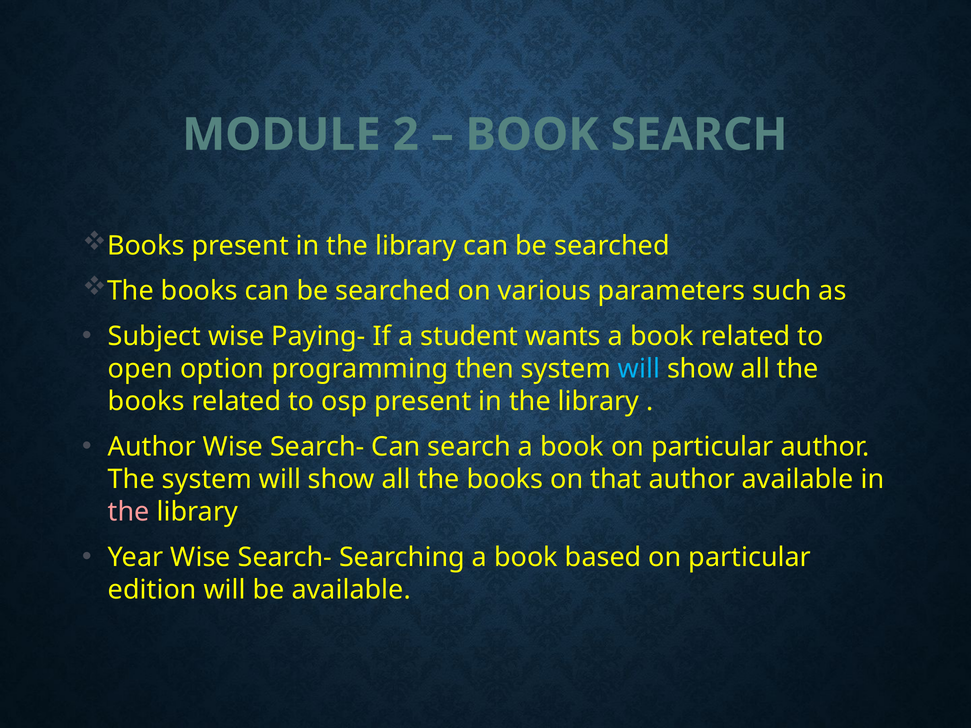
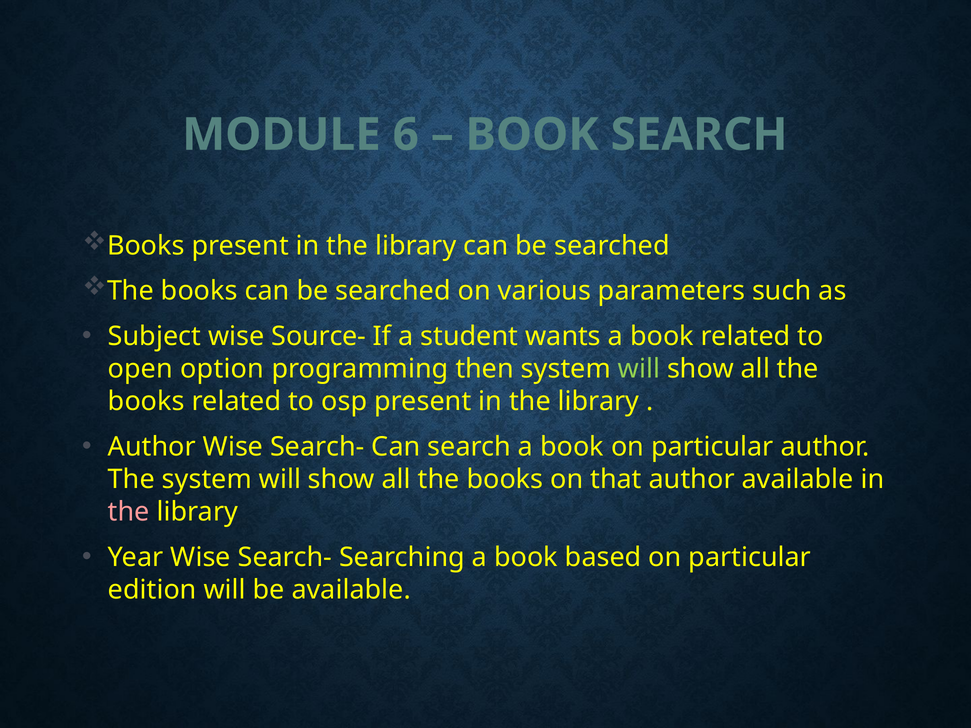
2: 2 -> 6 (406, 135)
Paying-: Paying- -> Source- (319, 336)
will colour: light blue -> light green (639, 369)
